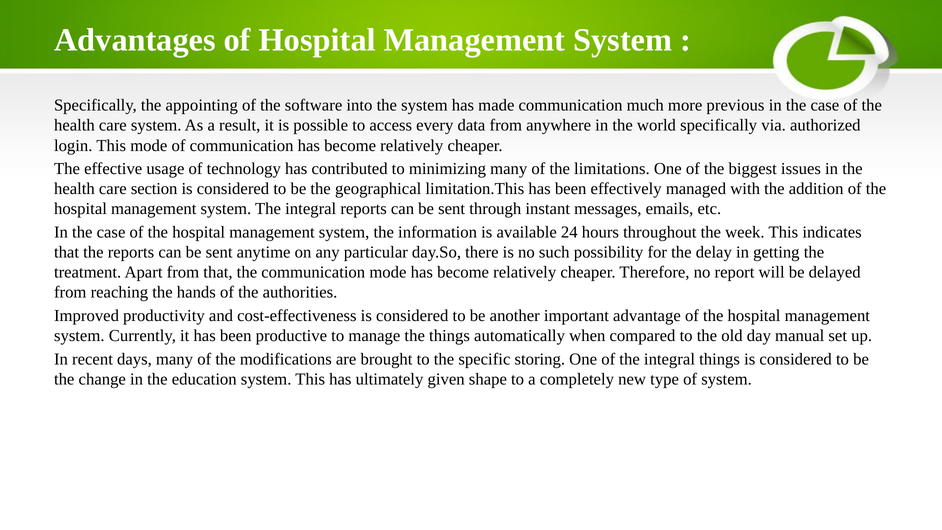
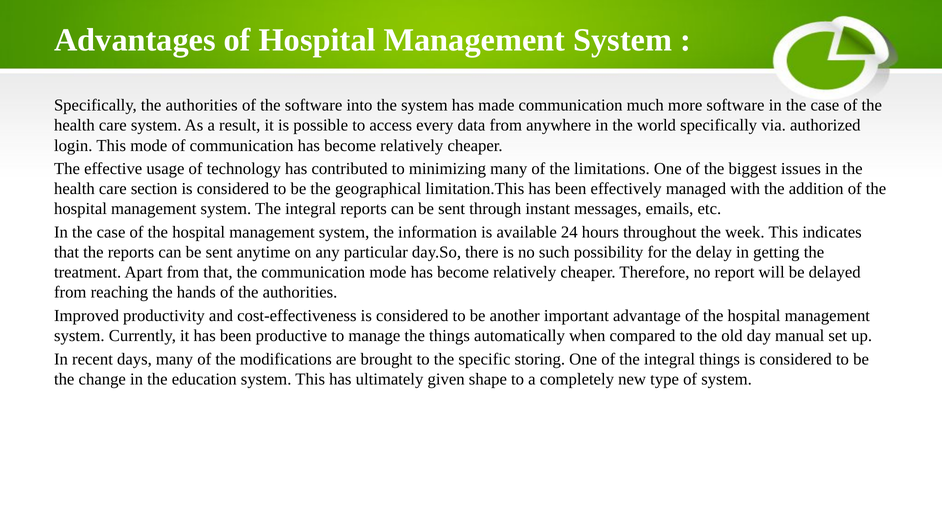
Specifically the appointing: appointing -> authorities (202, 105)
more previous: previous -> software (735, 105)
